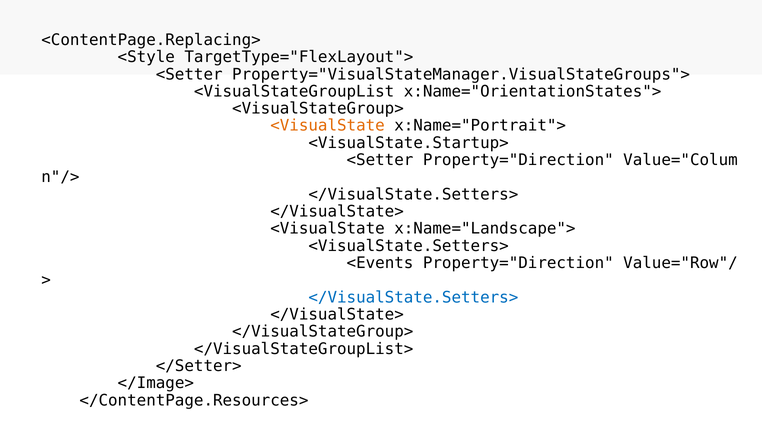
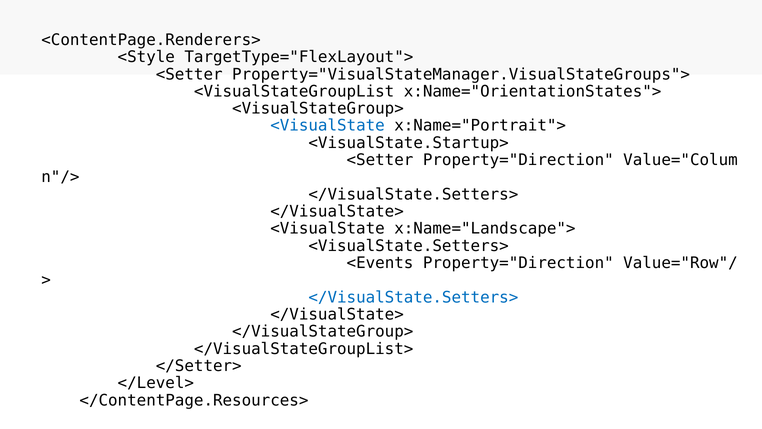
<ContentPage.Replacing>: <ContentPage.Replacing> -> <ContentPage.Renderers> (151, 40)
<VisualState colour: orange -> blue (328, 126)
</Image>: </Image> -> </Level> (156, 383)
